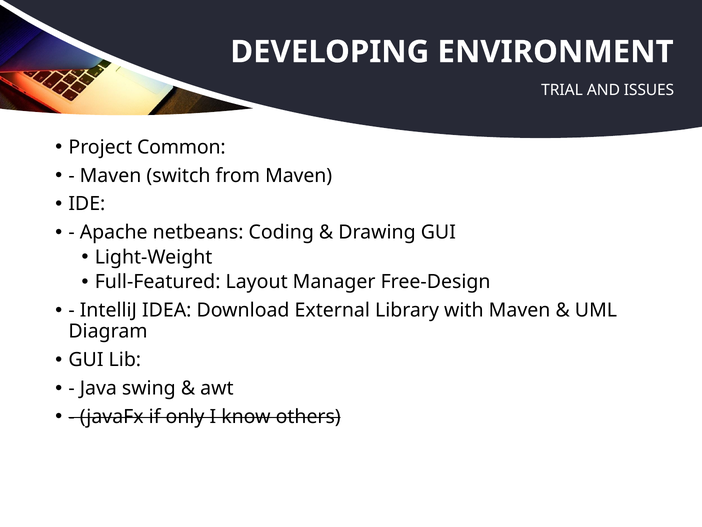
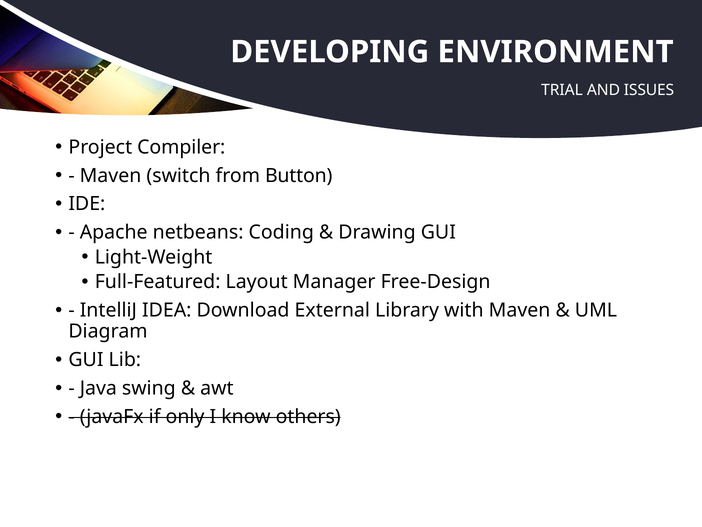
Common: Common -> Compiler (181, 147)
from Maven: Maven -> Button (299, 175)
